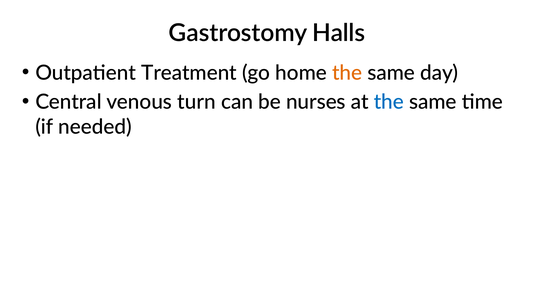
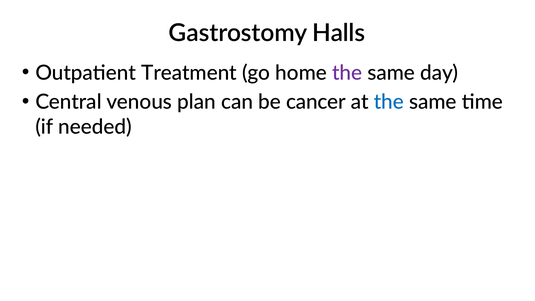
the colour: orange -> purple (347, 73)
turn: turn -> plan (197, 102)
nurses: nurses -> cancer (316, 102)
